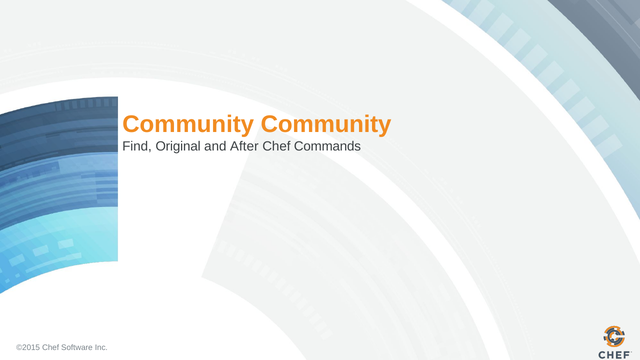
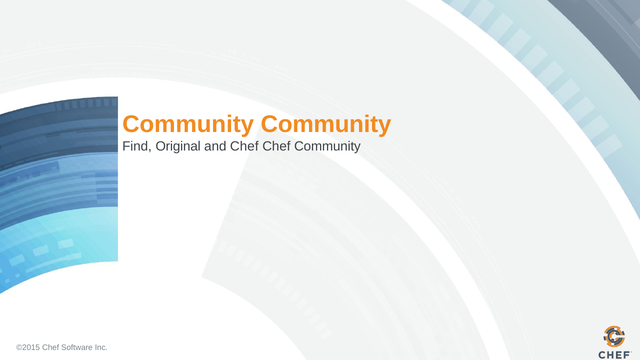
and After: After -> Chef (244, 147)
Chef Commands: Commands -> Community (327, 147)
